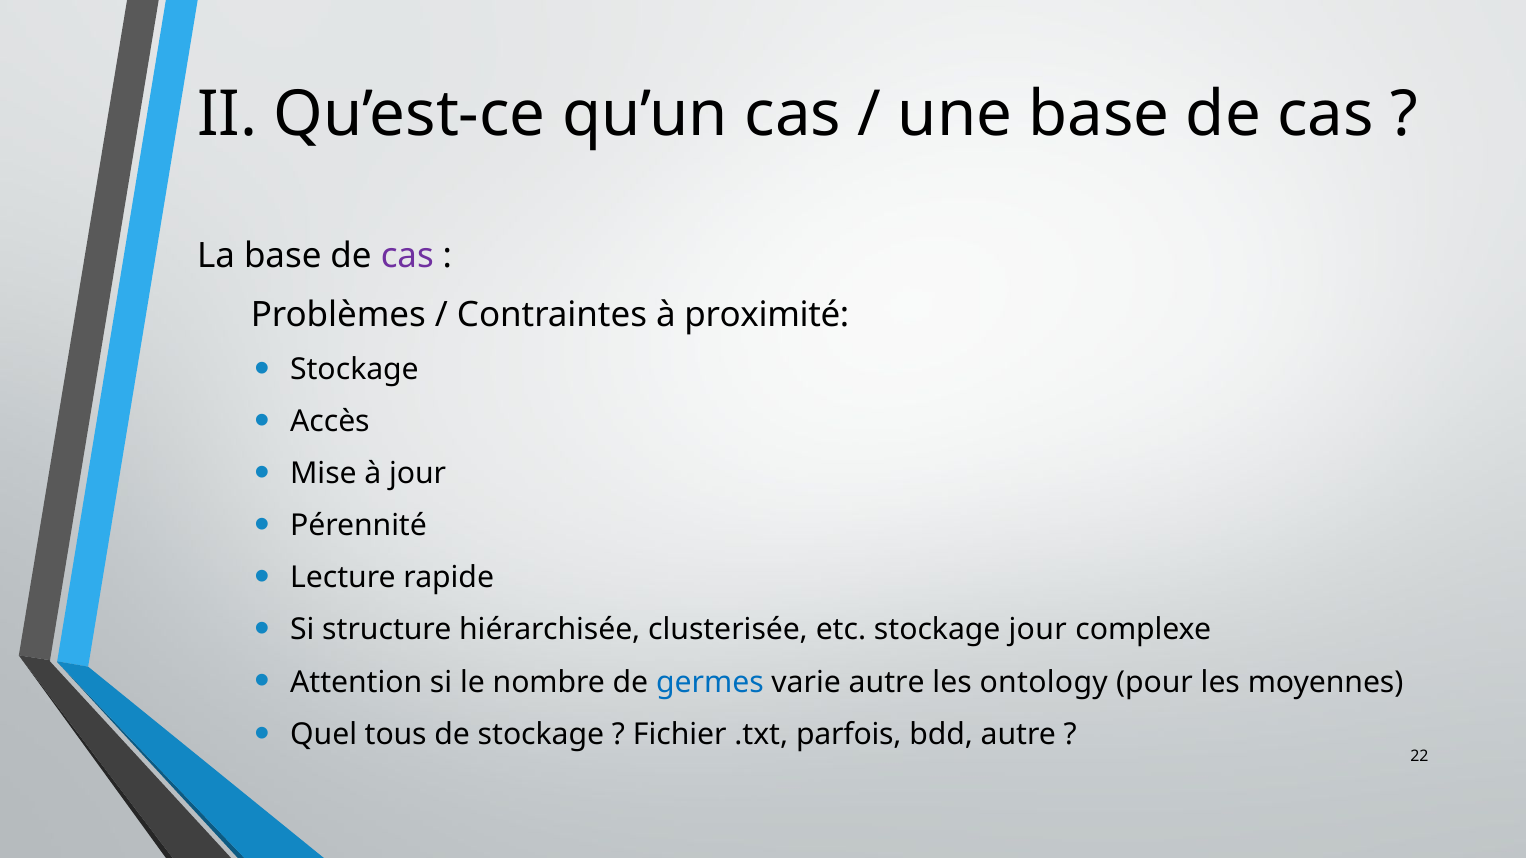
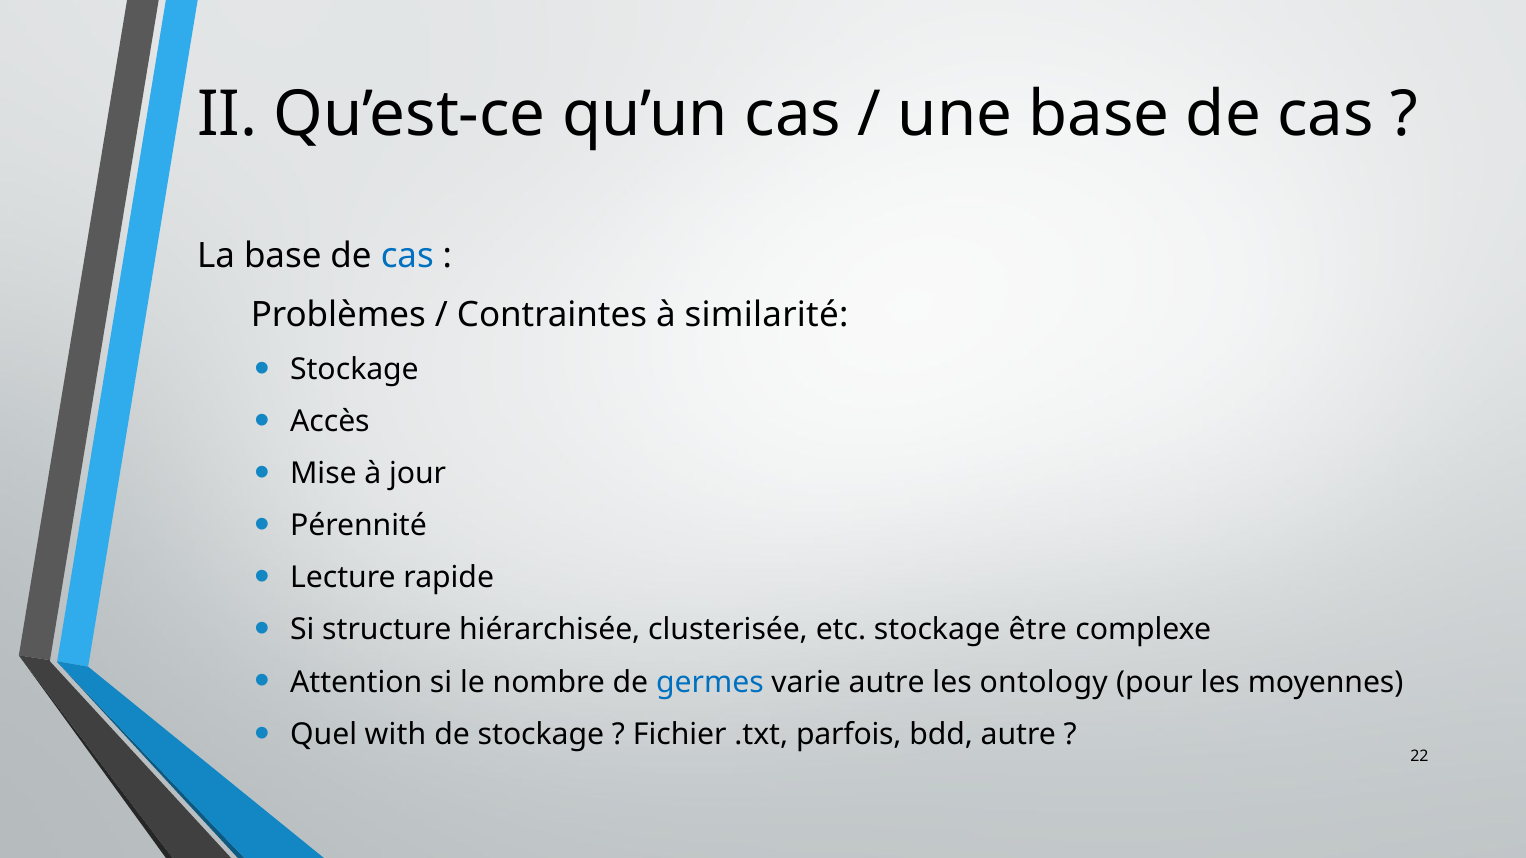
cas colour: purple -> blue (407, 256)
proximité: proximité -> similarité (767, 315)
stockage jour: jour -> être (1038, 630)
tous: tous -> with (396, 734)
